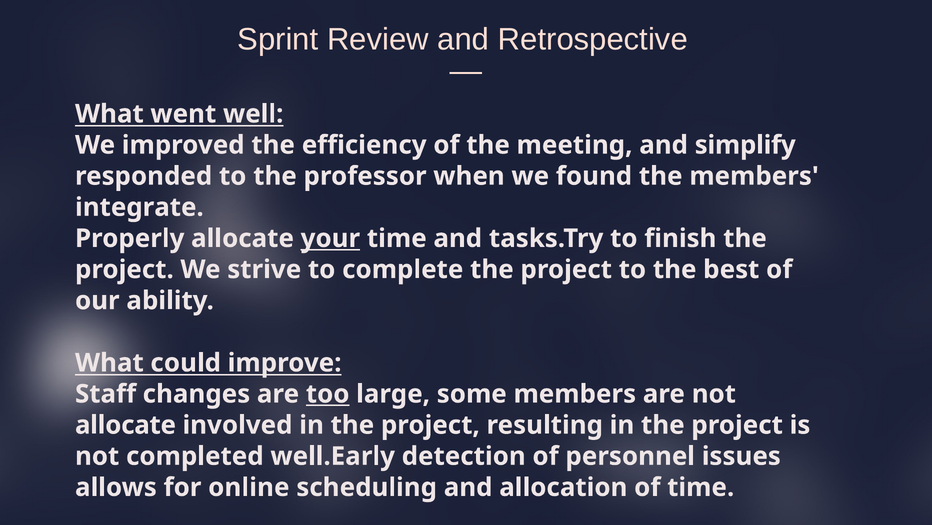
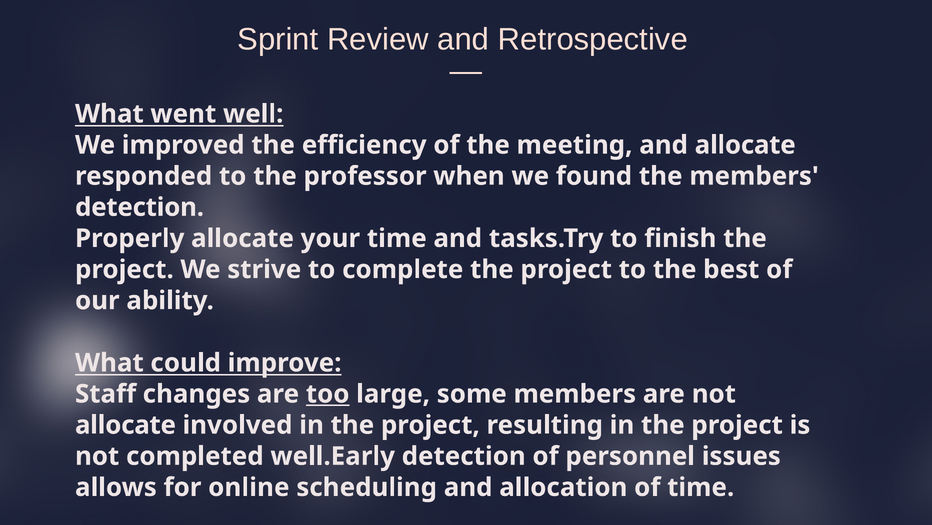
and simplify: simplify -> allocate (745, 145)
integrate: integrate -> detection (140, 207)
your underline: present -> none (330, 238)
